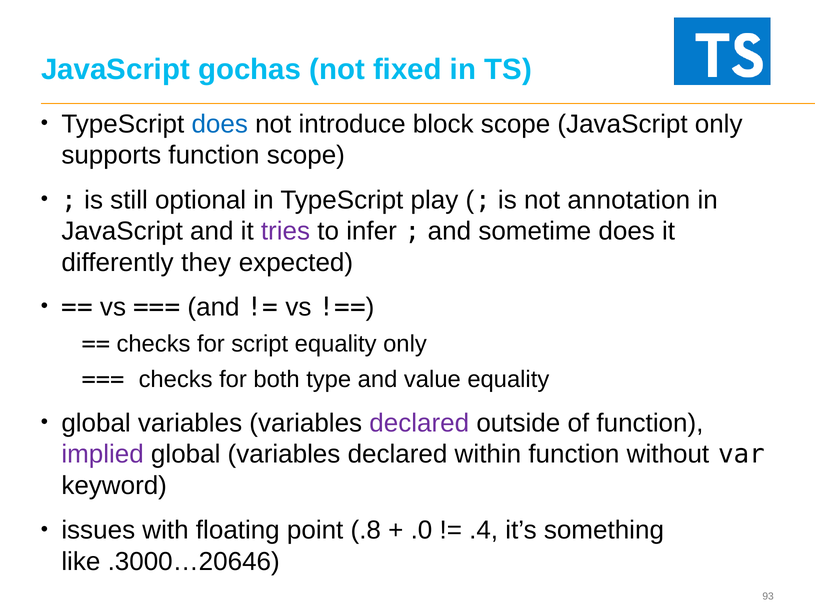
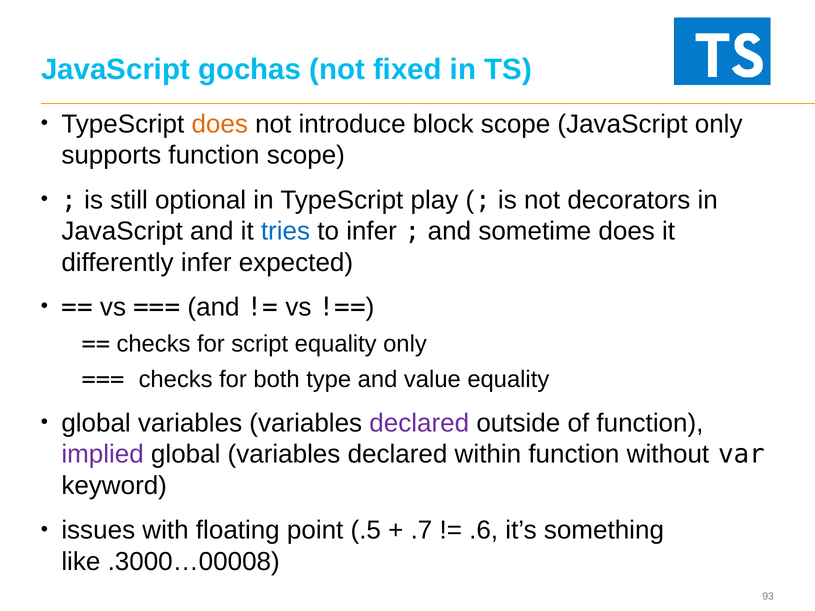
does colour: blue -> orange (220, 124)
annotation: annotation -> decorators (629, 200)
tries colour: purple -> blue (285, 231)
differently they: they -> infer (206, 263)
.8: .8 -> .5 (366, 531)
.0: .0 -> .7 (421, 531)
.4: .4 -> .6 (484, 531)
.3000…20646: .3000…20646 -> .3000…00008 (194, 562)
